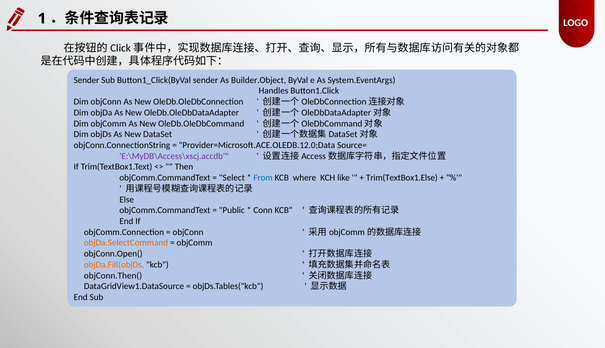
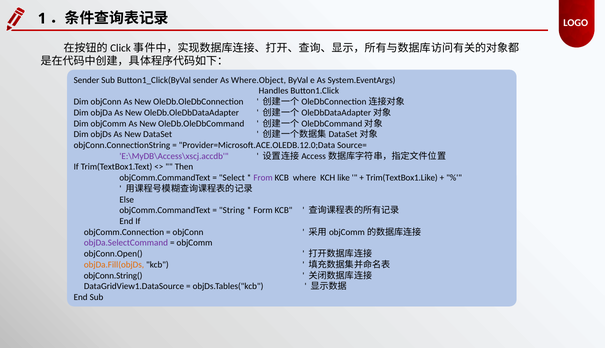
Builder.Object: Builder.Object -> Where.Object (259, 80)
From colour: blue -> purple (263, 178)
Trim(TextBox1.Else: Trim(TextBox1.Else -> Trim(TextBox1.Like (402, 178)
Public: Public -> String (232, 211)
Conn: Conn -> Form (263, 211)
objDa.SelectCommand colour: orange -> purple (126, 243)
objConn.Then(: objConn.Then( -> objConn.String( (113, 276)
